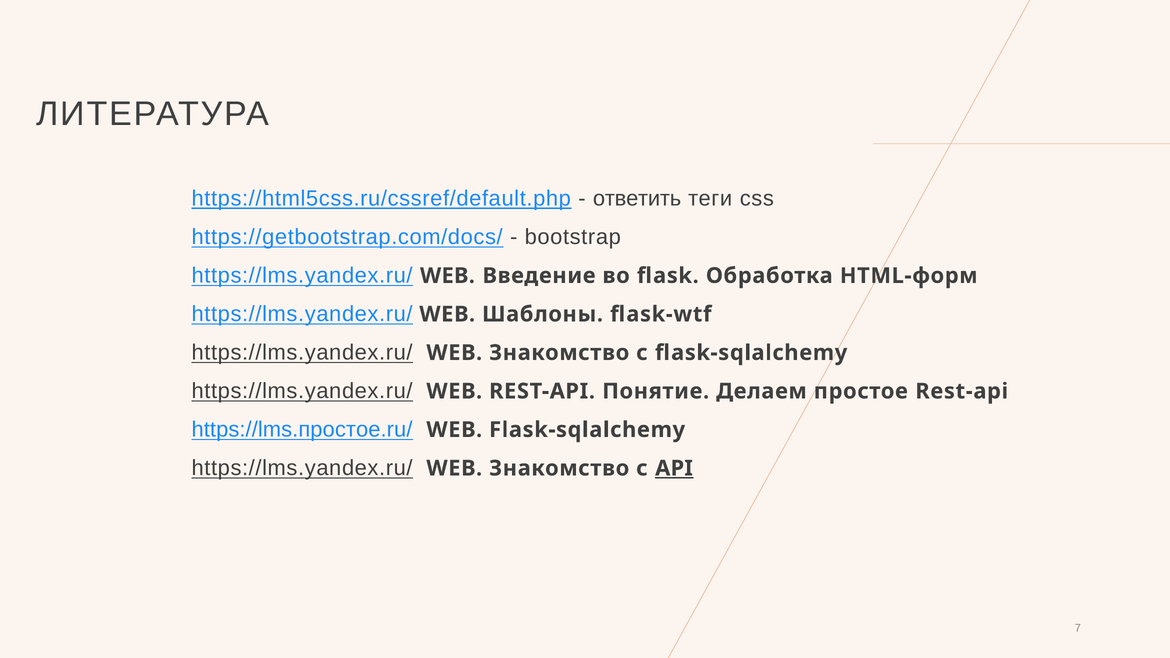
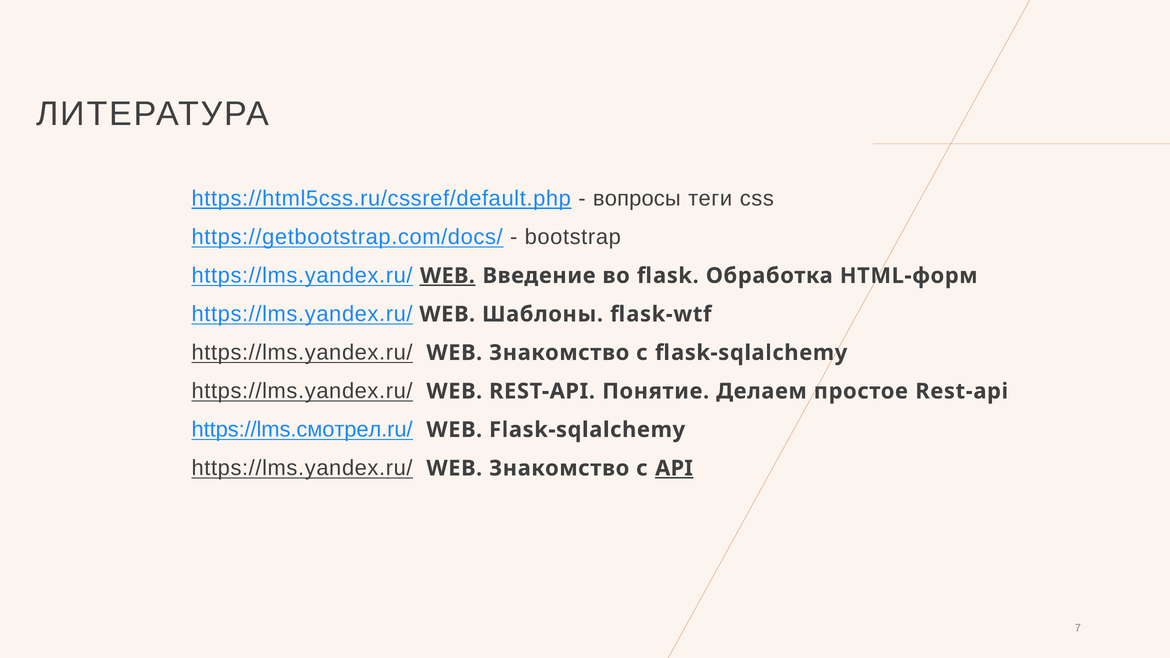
ответить: ответить -> вопросы (637, 199)
WEB underline: none -> present (447, 276)
https://lms.простое.ru/: https://lms.простое.ru/ -> https://lms.смотрел.ru/ (302, 430)
